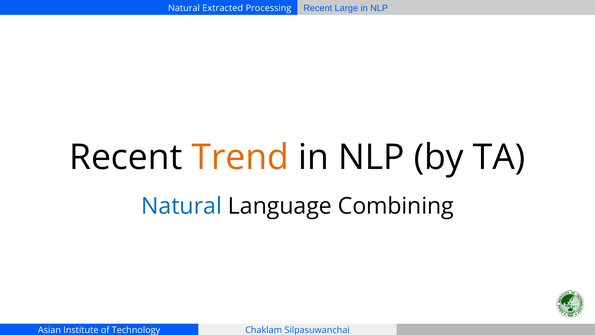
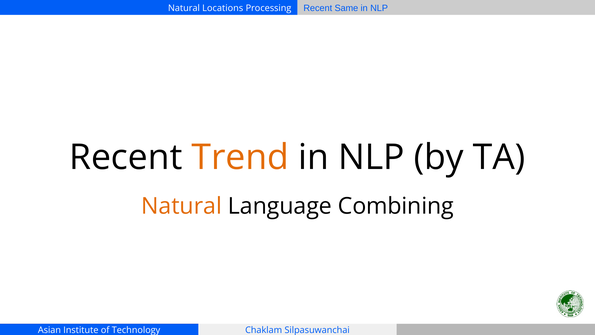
Extracted: Extracted -> Locations (223, 8)
Large: Large -> Same (346, 8)
Natural colour: blue -> orange (182, 206)
